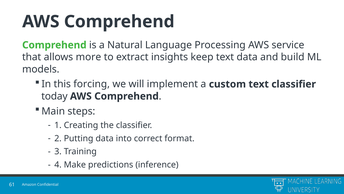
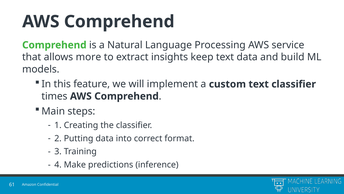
forcing: forcing -> feature (92, 84)
today: today -> times (54, 96)
